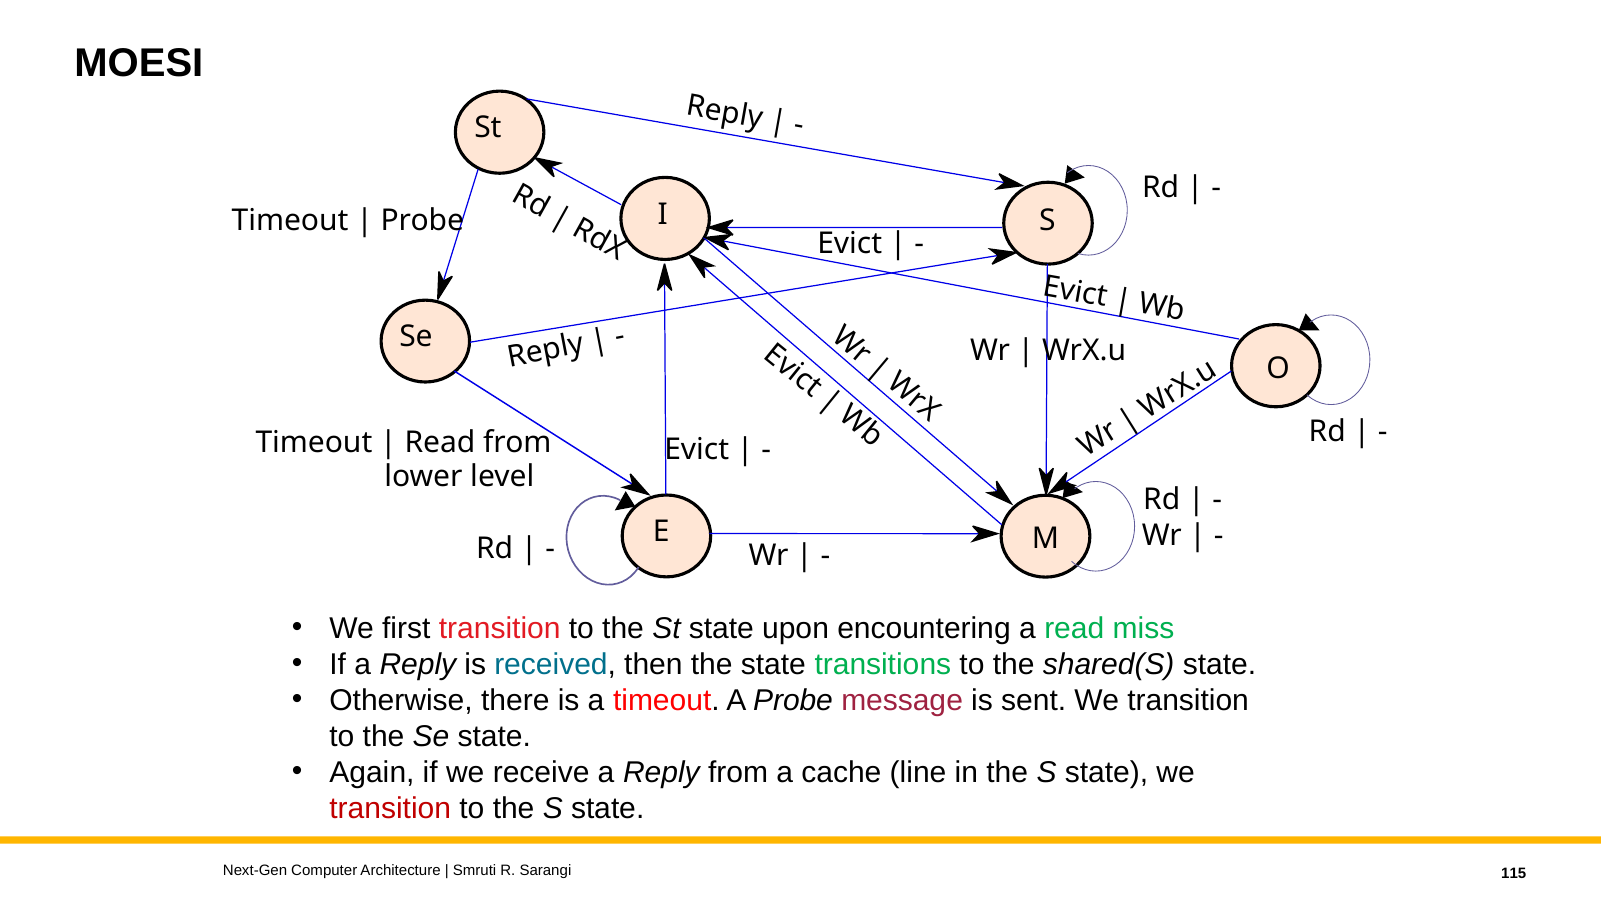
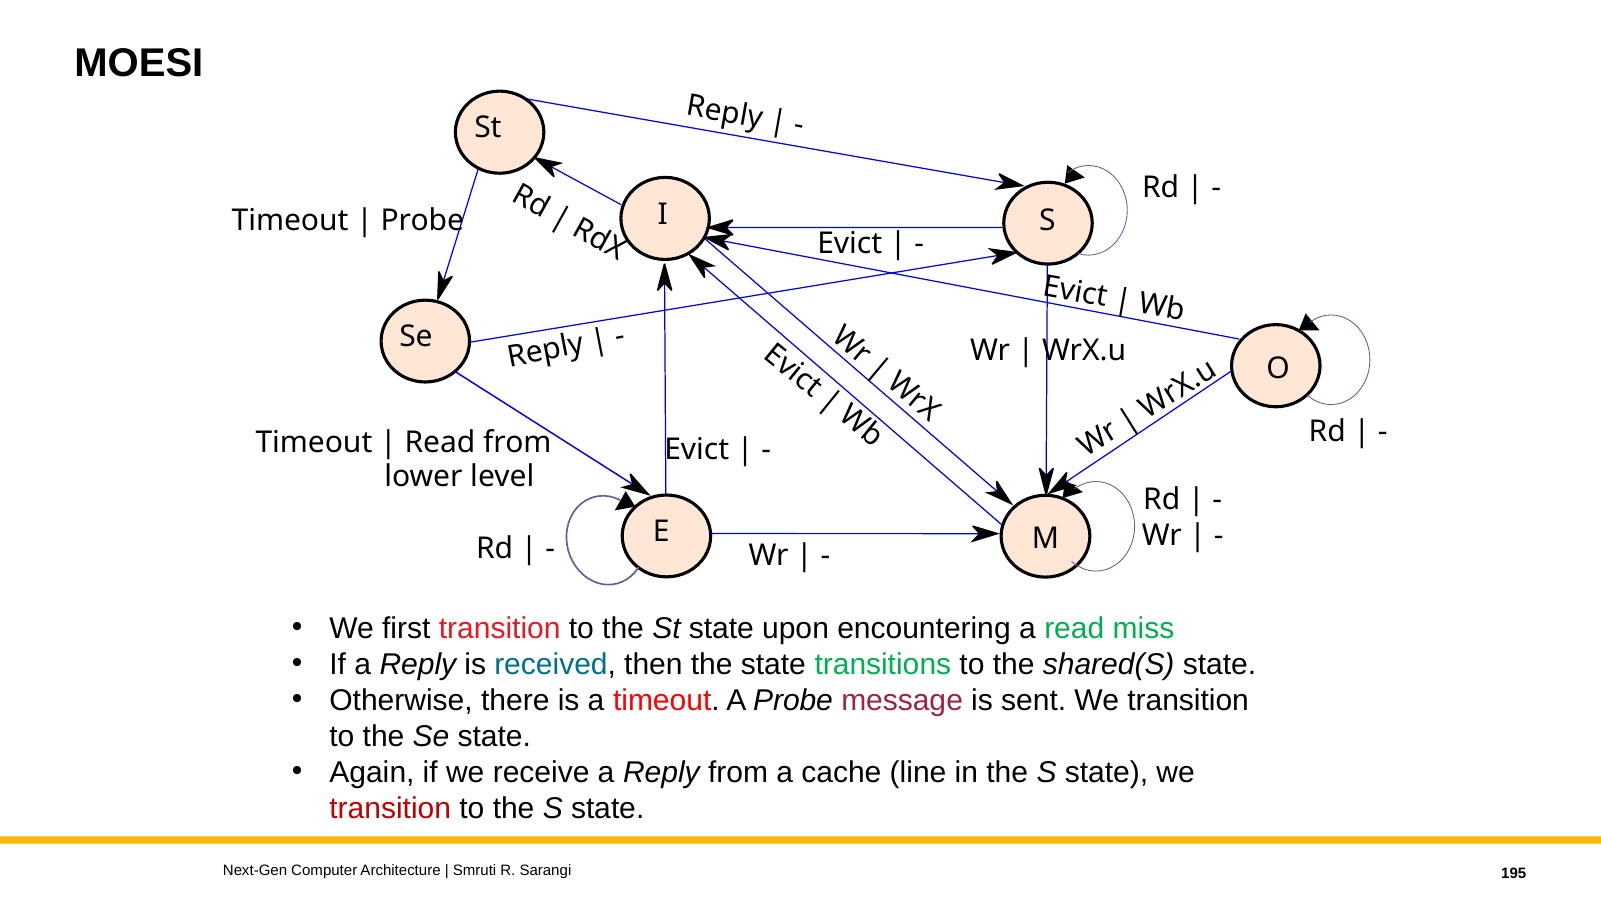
115: 115 -> 195 (1514, 873)
